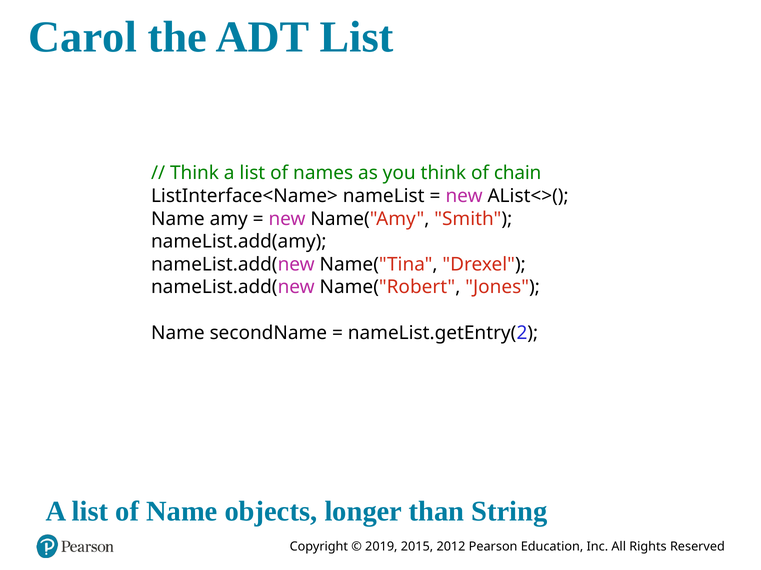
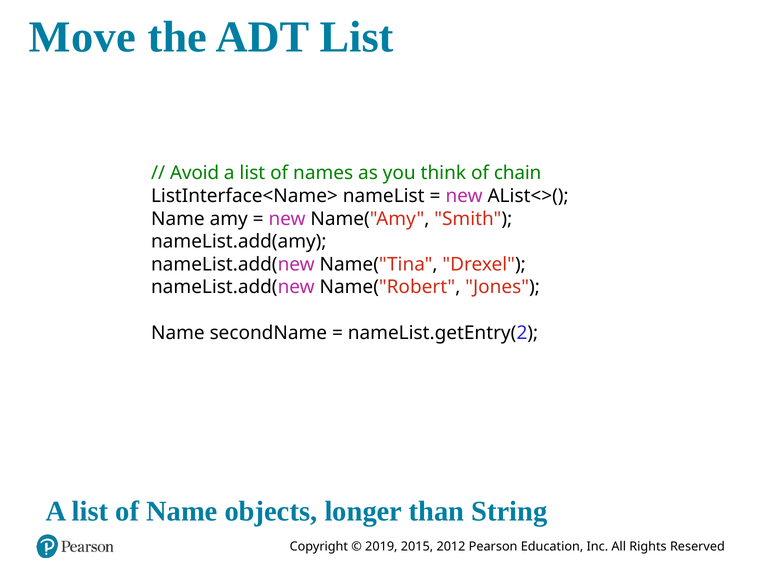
Carol: Carol -> Move (82, 37)
Think: Think -> Avoid (195, 173)
